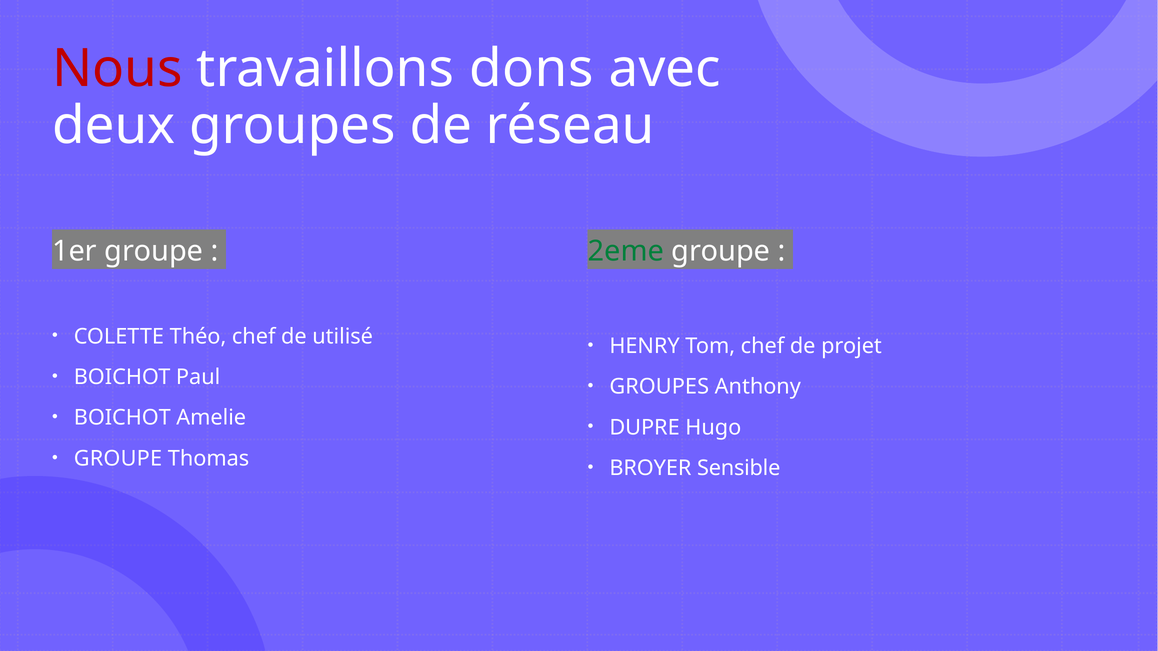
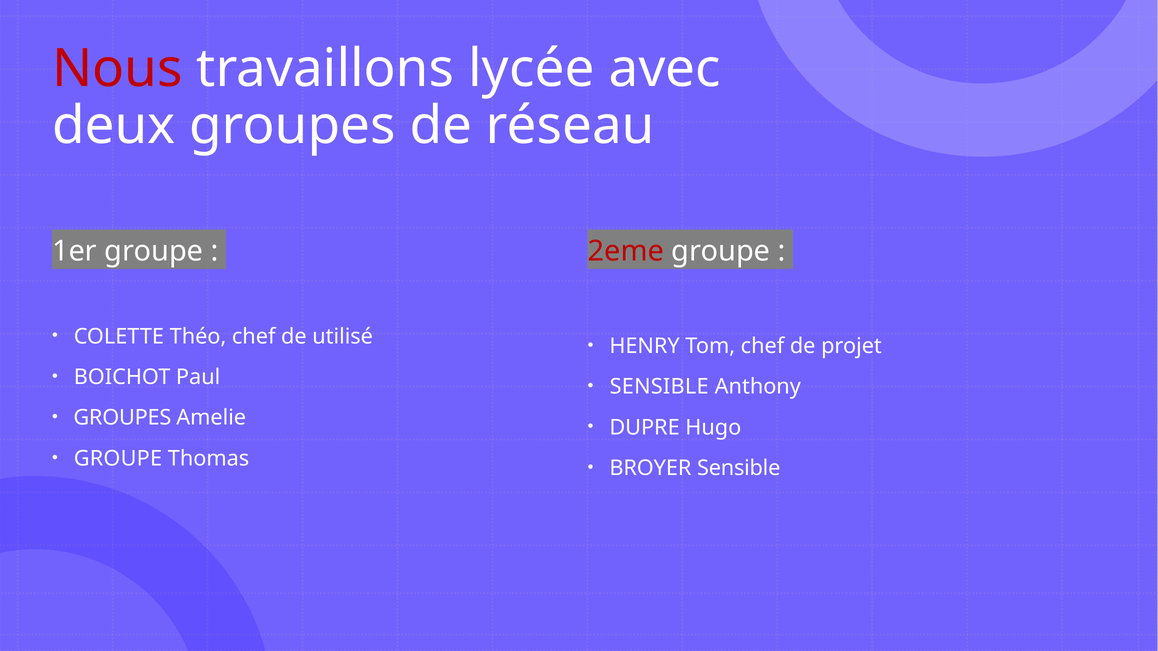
dons: dons -> lycée (531, 69)
2eme colour: green -> red (626, 251)
GROUPES: GROUPES -> SENSIBLE (659, 387)
BOICHOT: BOICHOT -> GROUPES (122, 418)
